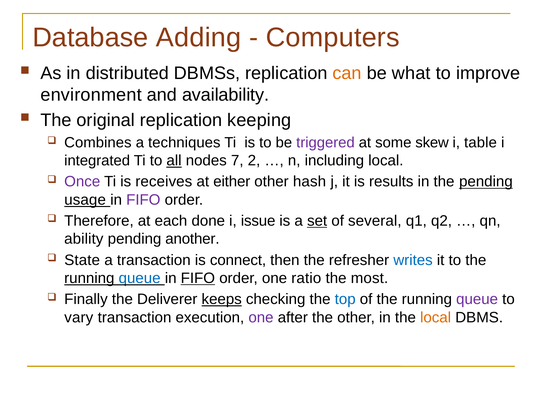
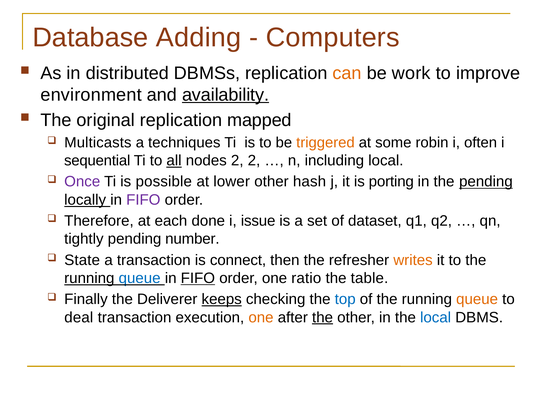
what: what -> work (411, 73)
availability underline: none -> present (226, 95)
keeping: keeping -> mapped (259, 120)
Combines: Combines -> Multicasts (98, 142)
triggered colour: purple -> orange (325, 142)
skew: skew -> robin (432, 142)
table: table -> often (481, 142)
integrated: integrated -> sequential (97, 160)
nodes 7: 7 -> 2 (237, 160)
receives: receives -> possible (164, 181)
either: either -> lower (232, 181)
results: results -> porting (391, 181)
usage: usage -> locally (85, 200)
set underline: present -> none (317, 221)
several: several -> dataset (375, 221)
ability: ability -> tightly (84, 239)
another: another -> number (192, 239)
writes colour: blue -> orange (413, 260)
most: most -> table (369, 278)
queue colour: purple -> orange (477, 299)
vary: vary -> deal (79, 317)
one colour: purple -> orange (261, 317)
the underline: none -> present (323, 317)
local colour: orange -> blue (436, 317)
